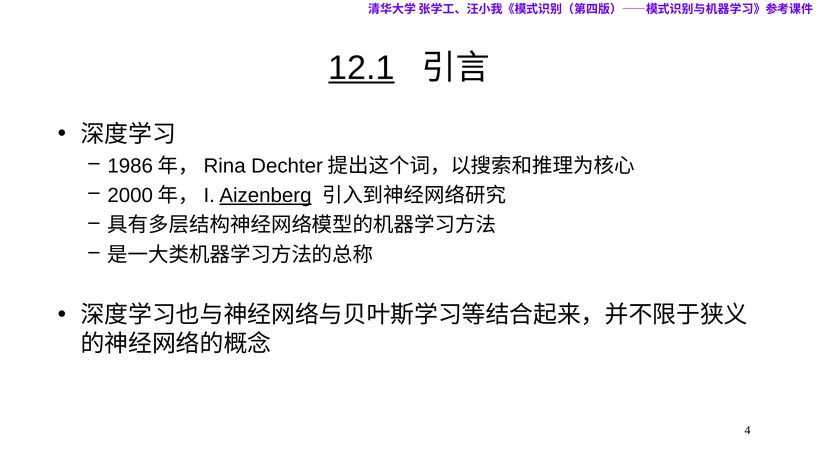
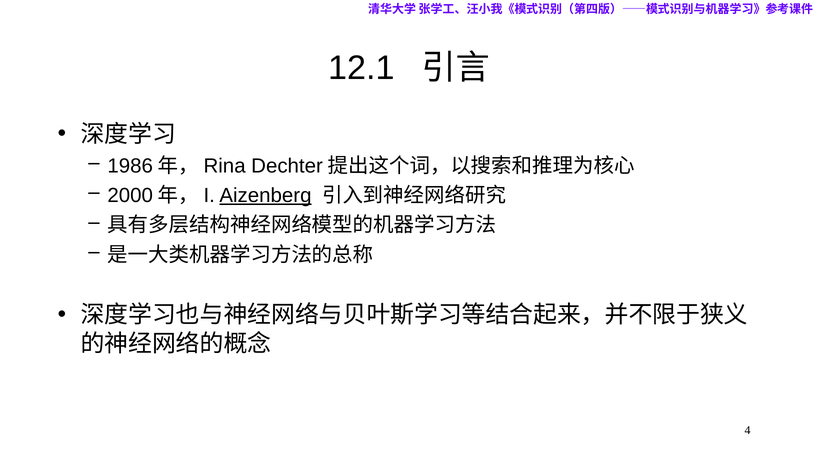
12.1 underline: present -> none (361, 68)
